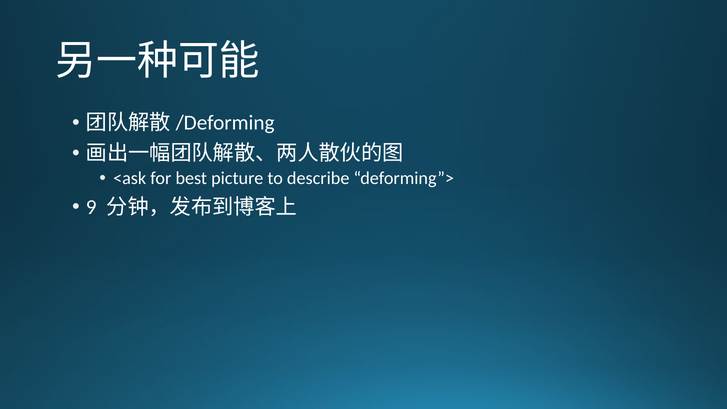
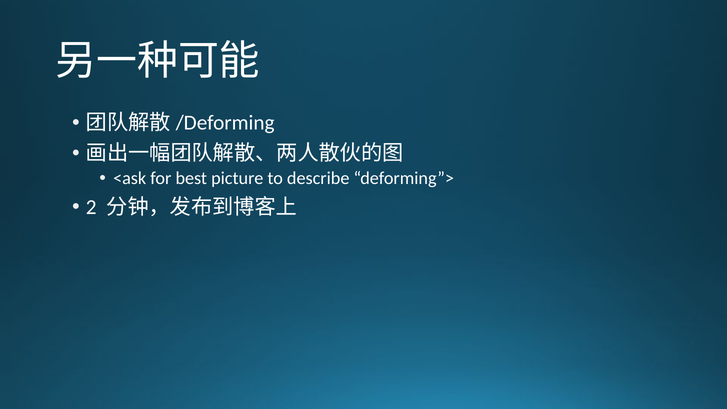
9: 9 -> 2 (91, 207)
